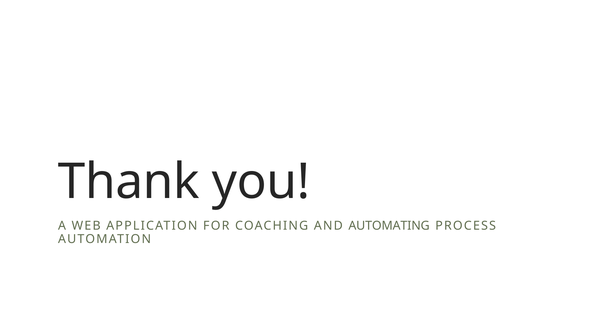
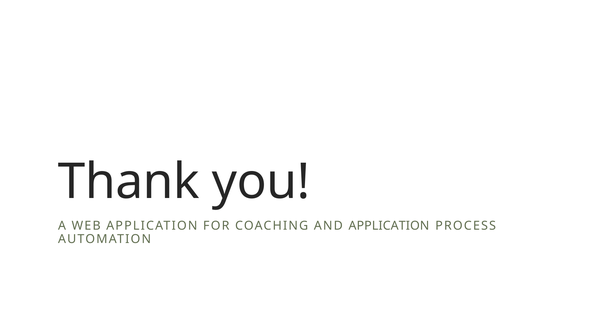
AND AUTOMATING: AUTOMATING -> APPLICATION (389, 226)
